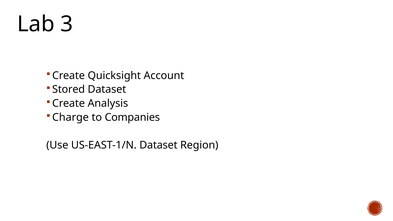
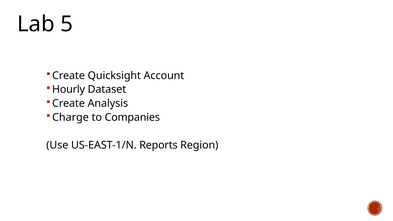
3: 3 -> 5 (67, 24)
Stored: Stored -> Hourly (69, 89)
US-EAST-1/N Dataset: Dataset -> Reports (158, 145)
